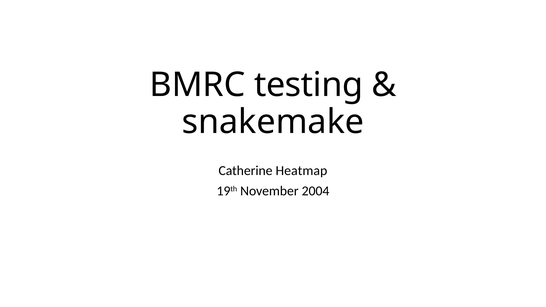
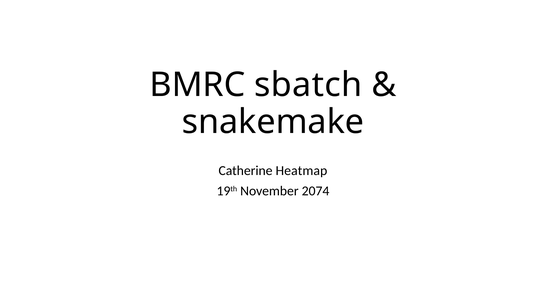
testing: testing -> sbatch (308, 85)
2004: 2004 -> 2074 (316, 191)
